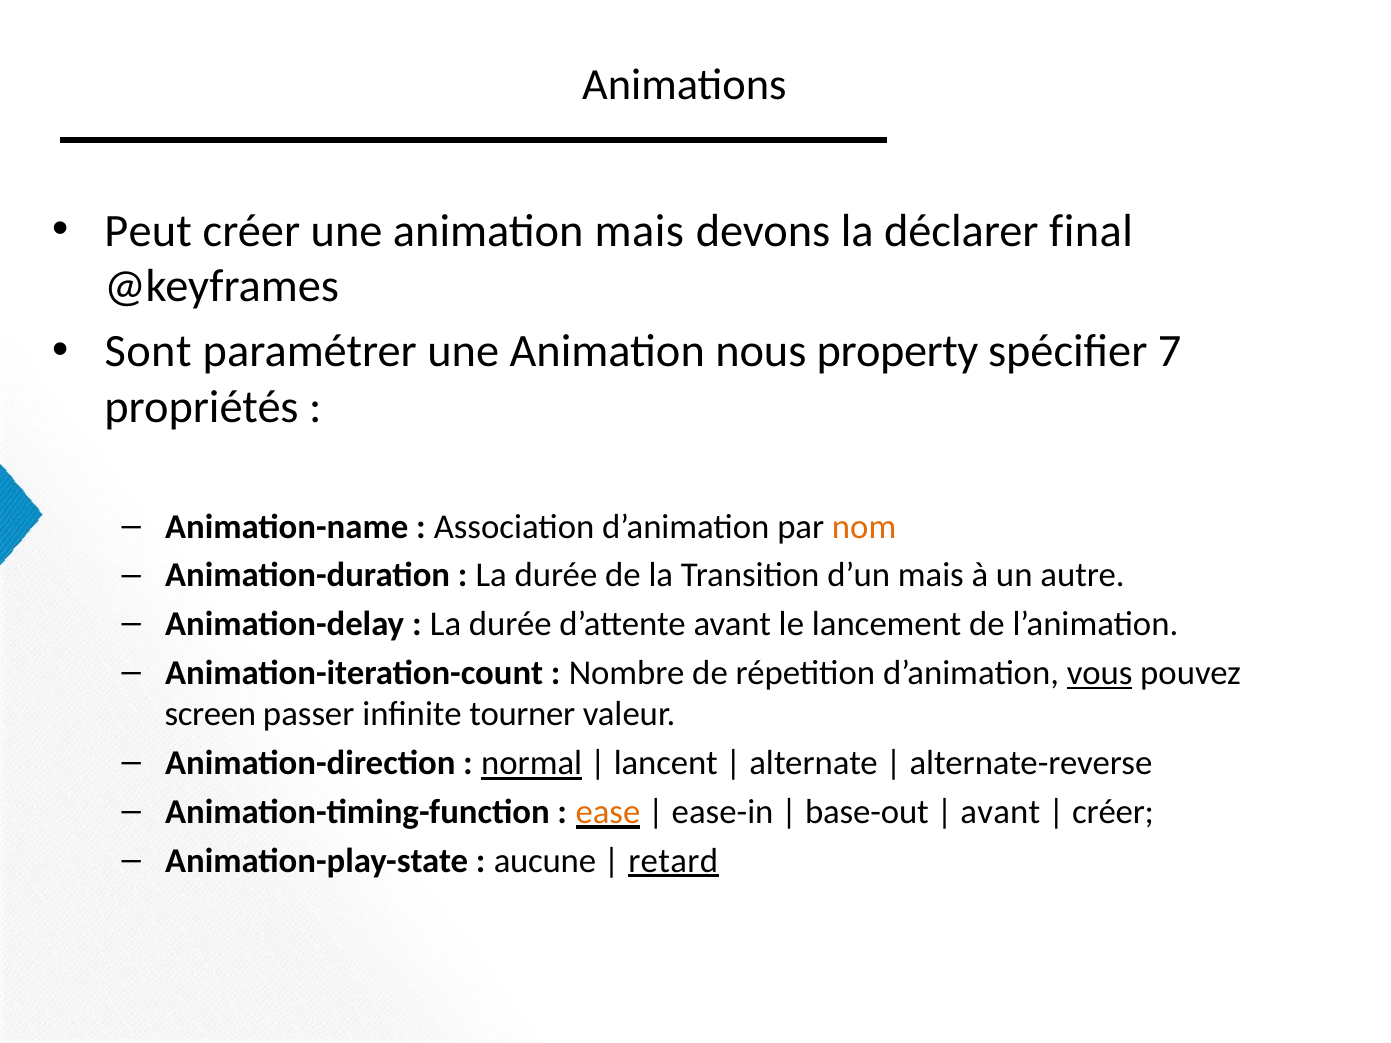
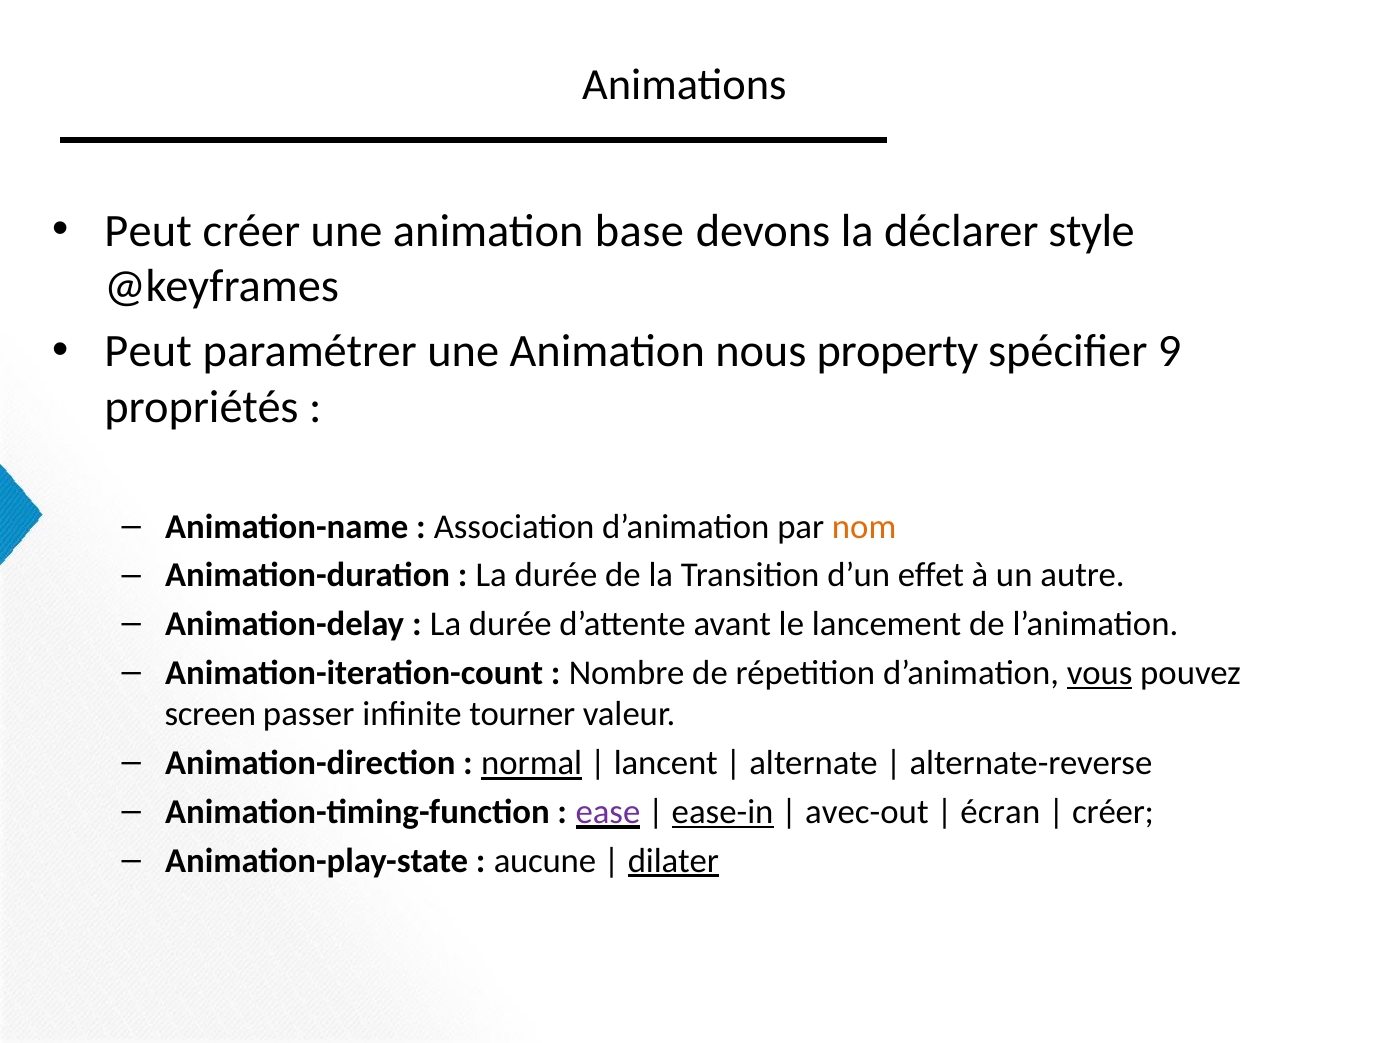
animation mais: mais -> base (639, 231)
final: final -> style (1092, 231)
Sont: Sont -> Peut (148, 352)
7: 7 -> 9 (1170, 352)
d’un mais: mais -> effet (931, 576)
ease colour: orange -> purple (608, 812)
ease-in underline: none -> present (723, 812)
base-out: base-out -> avec-out (867, 812)
avant: avant -> écran (1000, 812)
retard: retard -> dilater (673, 861)
